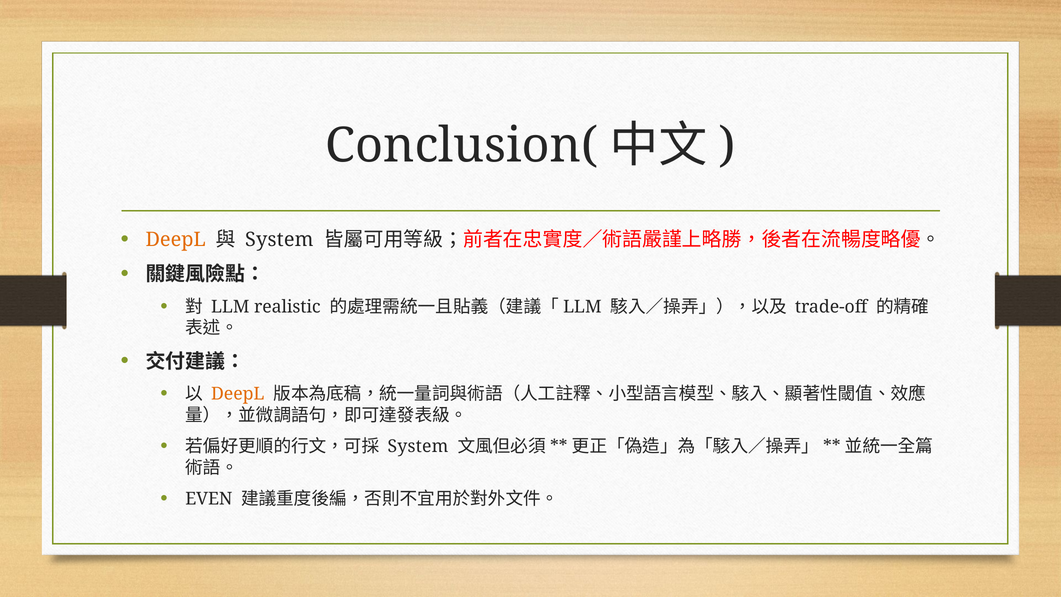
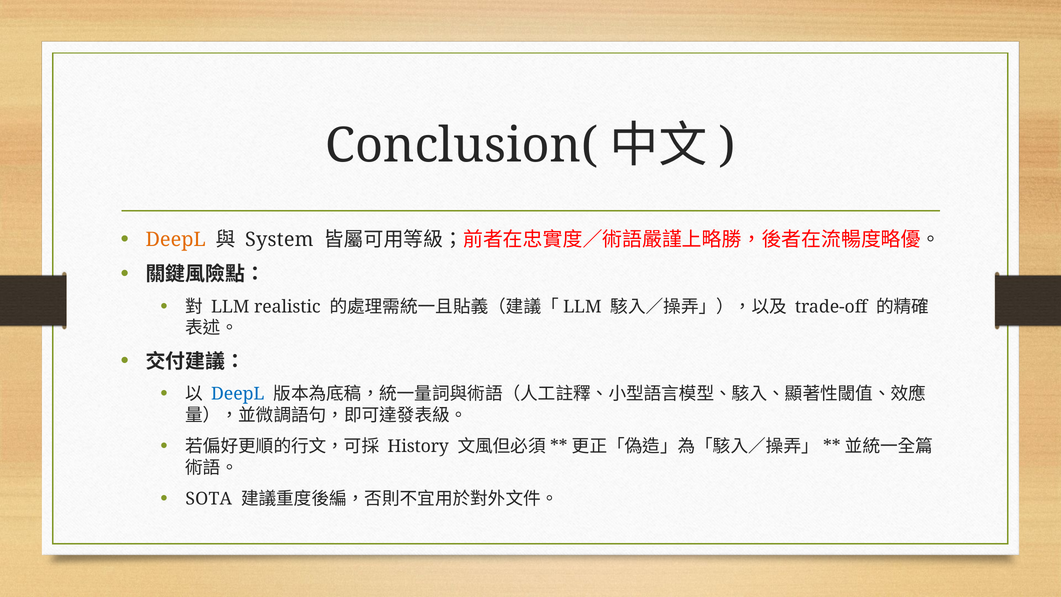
DeepL colour: orange -> blue (238, 394)
System: System -> History (418, 446)
EVEN: EVEN -> SOTA (209, 499)
